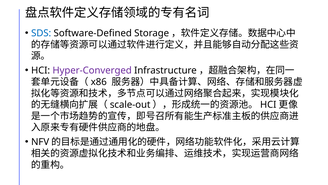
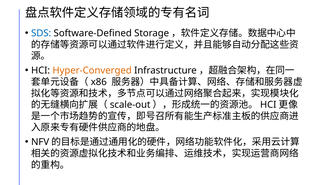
Hyper-Converged colour: purple -> orange (92, 70)
